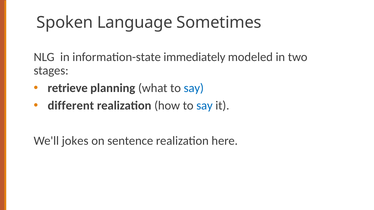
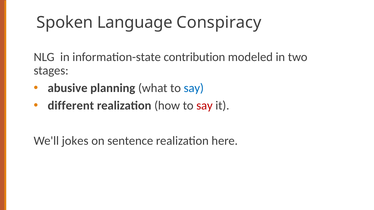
Sometimes: Sometimes -> Conspiracy (219, 23)
immediately: immediately -> contribution (194, 57)
retrieve: retrieve -> abusive (68, 88)
say colour: blue -> red (204, 106)
